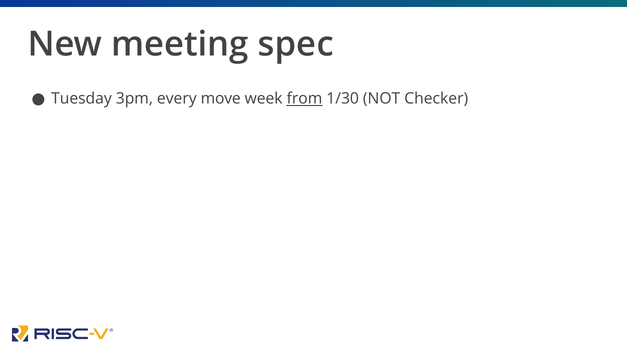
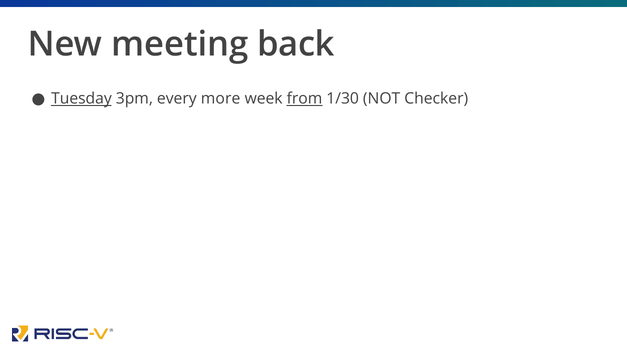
spec: spec -> back (296, 44)
Tuesday underline: none -> present (81, 99)
move: move -> more (221, 99)
